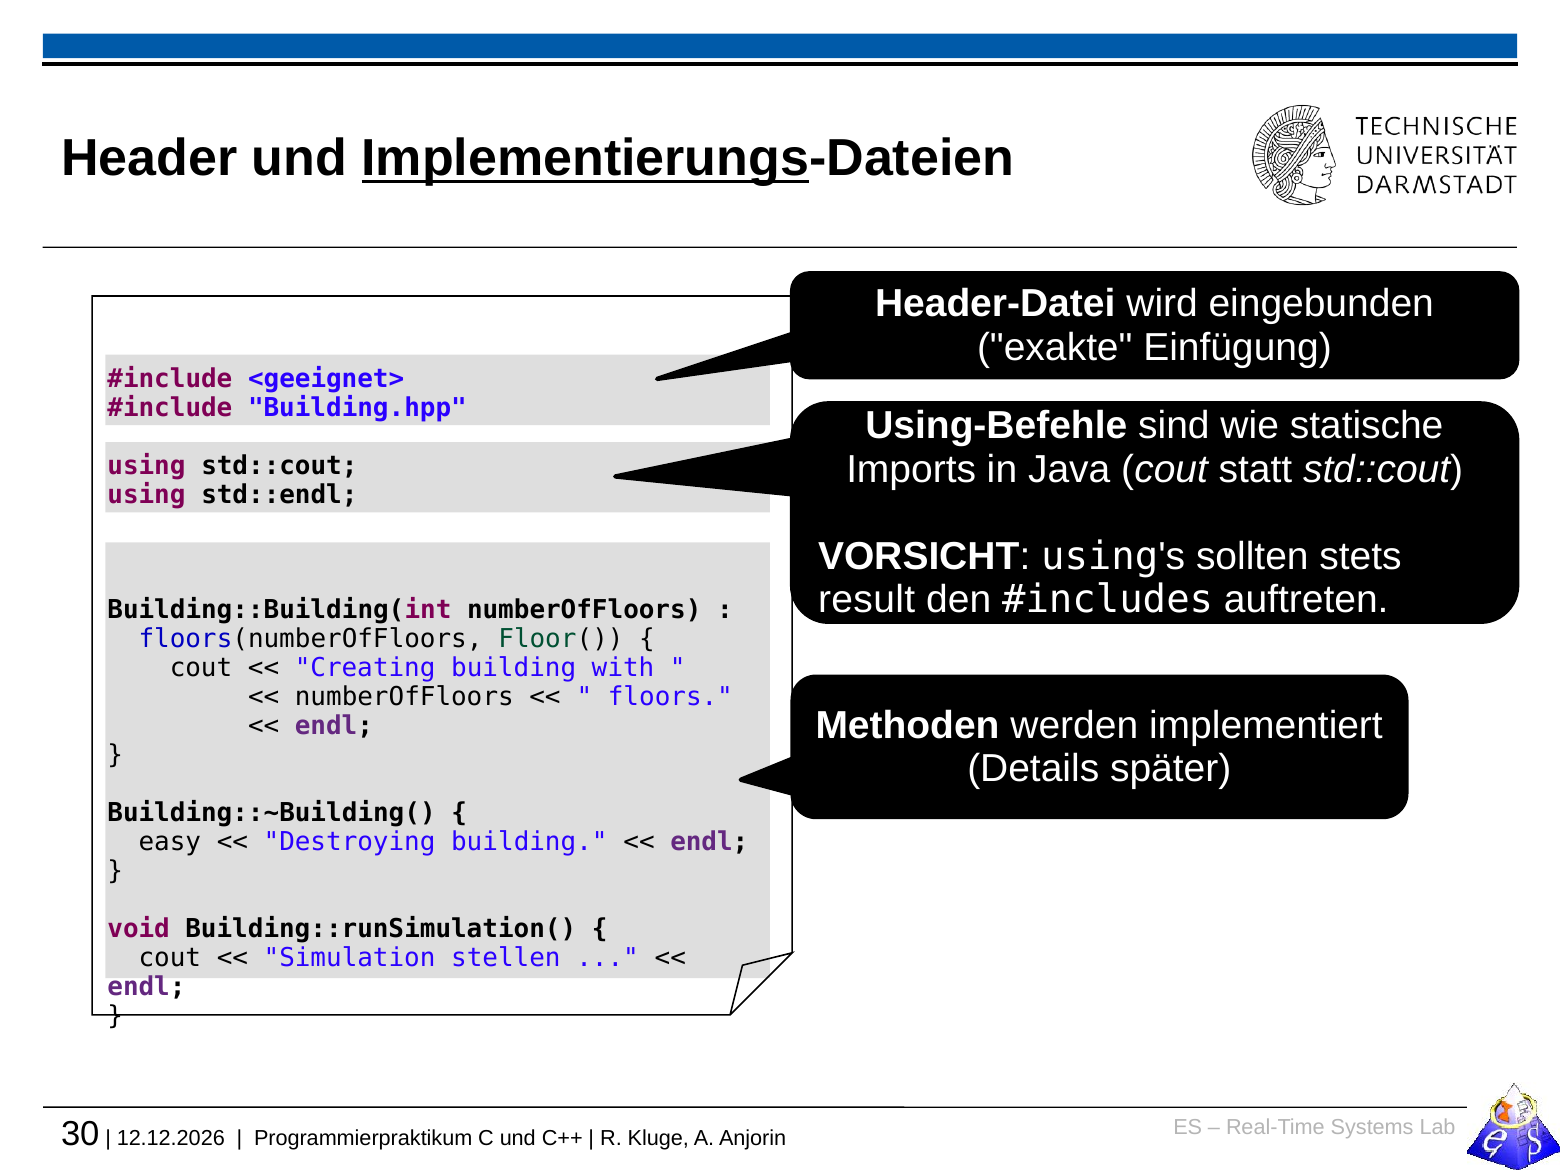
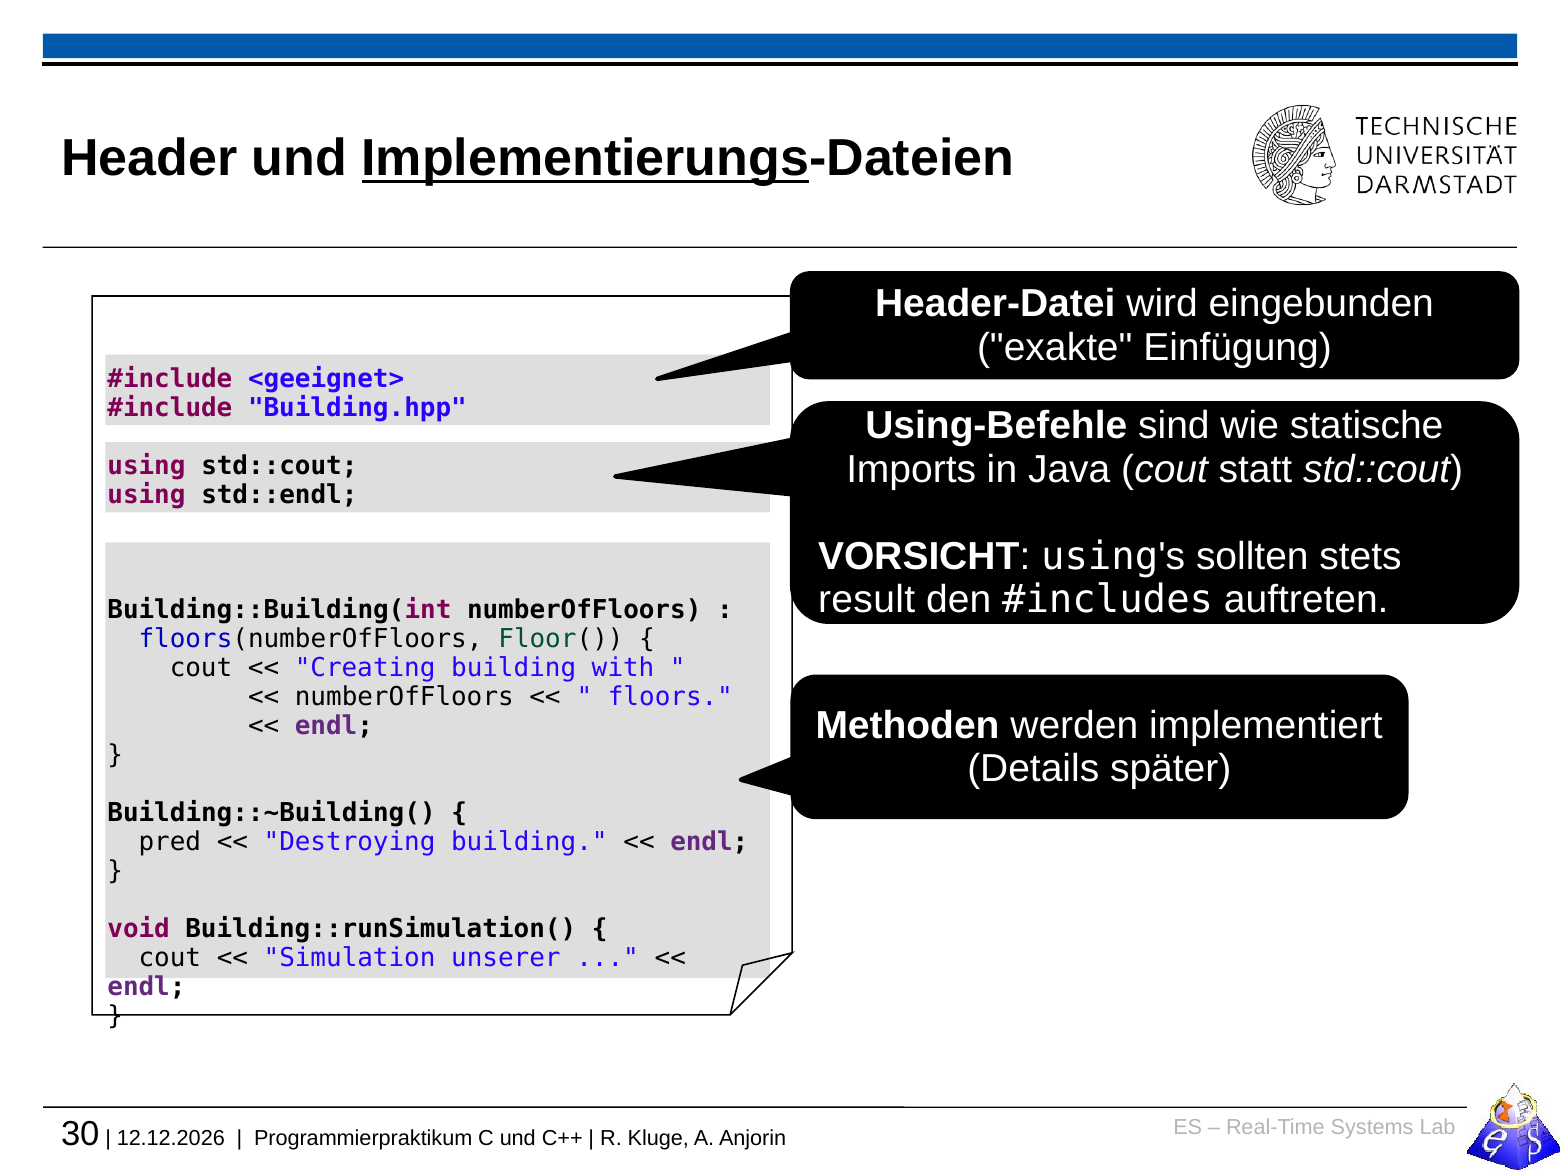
easy: easy -> pred (170, 842)
stellen: stellen -> unserer (506, 958)
